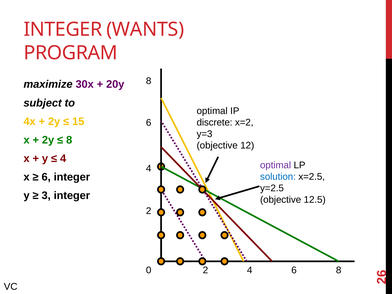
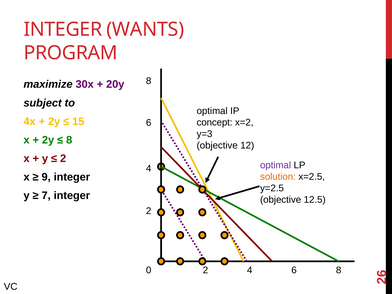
discrete: discrete -> concept (215, 122)
4: 4 -> 2 (63, 158)
6: 6 -> 9 (46, 177)
solution colour: blue -> orange (278, 177)
3: 3 -> 7 (46, 196)
